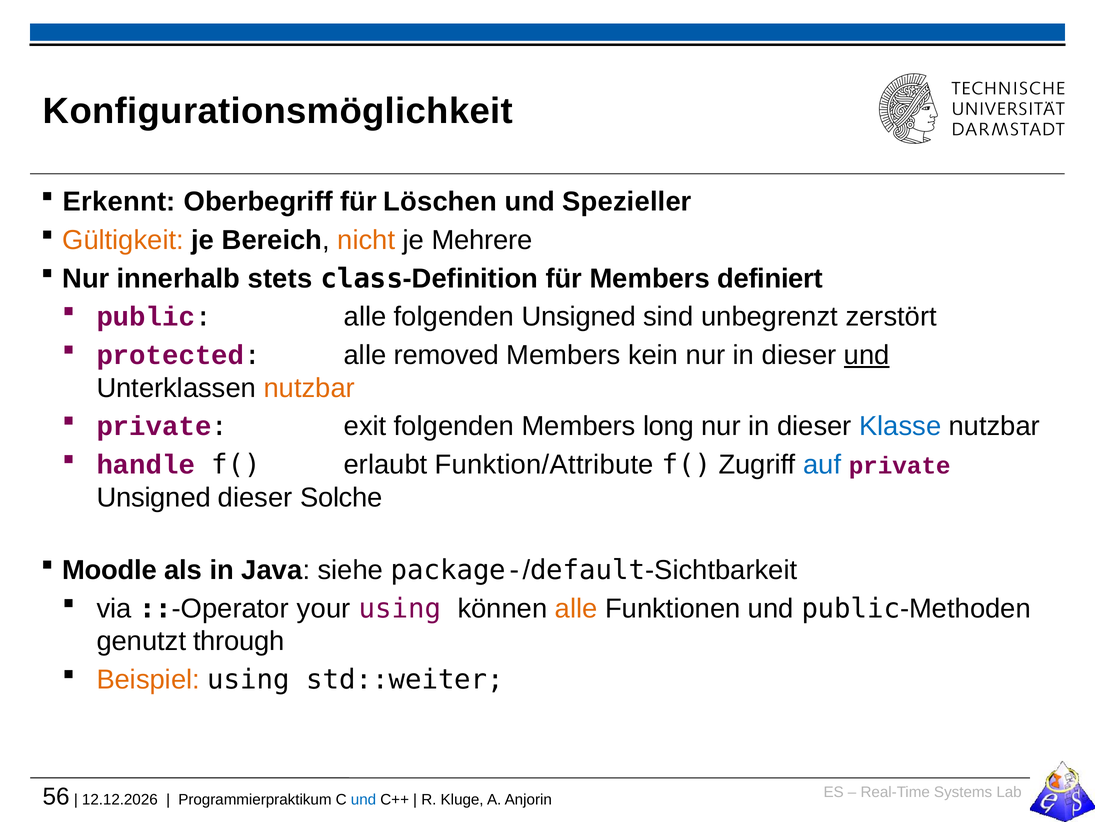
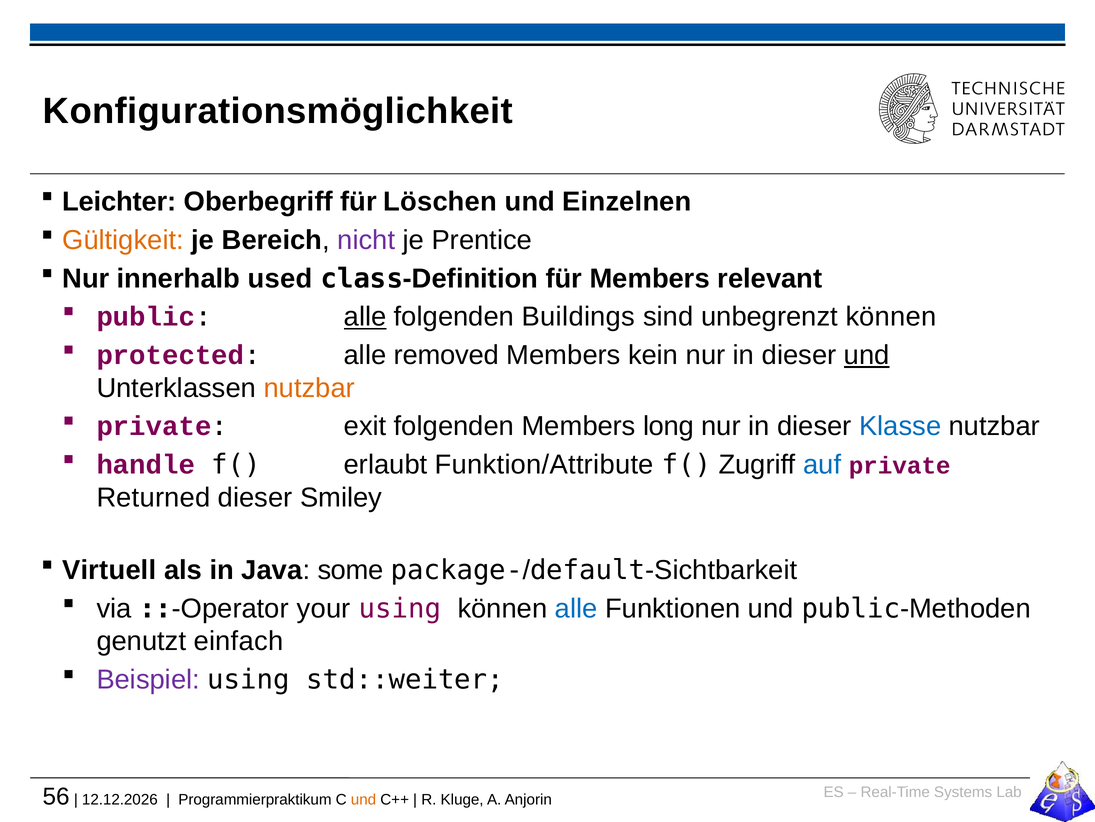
Erkennt: Erkennt -> Leichter (119, 202)
Spezieller: Spezieller -> Einzelnen (627, 202)
nicht colour: orange -> purple (366, 240)
Mehrere: Mehrere -> Prentice (482, 240)
stets: stets -> used (280, 278)
definiert: definiert -> relevant (770, 278)
alle underline: none -> present (365, 317)
folgenden Unsigned: Unsigned -> Buildings (579, 317)
unbegrenzt zerstört: zerstört -> können (891, 317)
Unsigned: Unsigned -> Returned (153, 497)
Solche: Solche -> Smiley (341, 497)
Moodle: Moodle -> Virtuell (109, 570)
siehe: siehe -> some (351, 570)
alle colour: orange -> blue (576, 608)
through: through -> einfach (238, 641)
Beispiel colour: orange -> purple (148, 679)
und colour: blue -> orange (363, 799)
